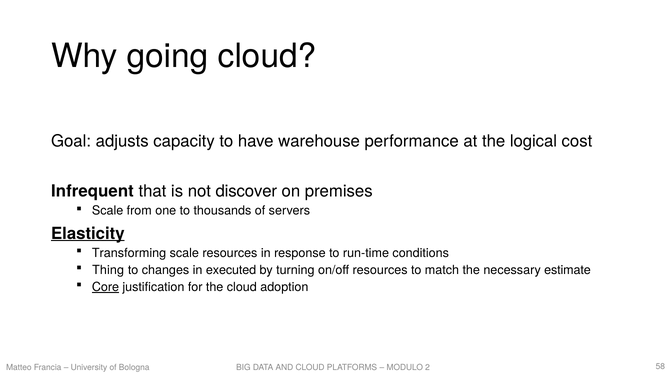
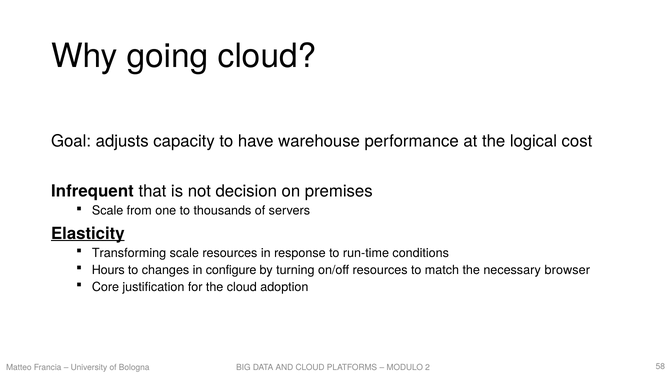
discover: discover -> decision (246, 191)
Thing: Thing -> Hours (108, 270)
executed: executed -> configure (231, 270)
estimate: estimate -> browser (567, 270)
Core underline: present -> none (105, 287)
